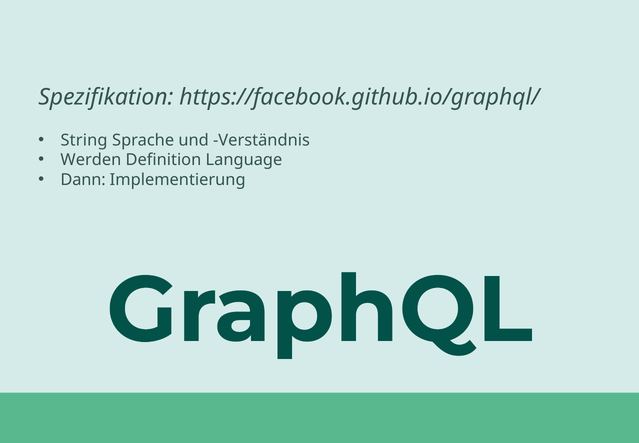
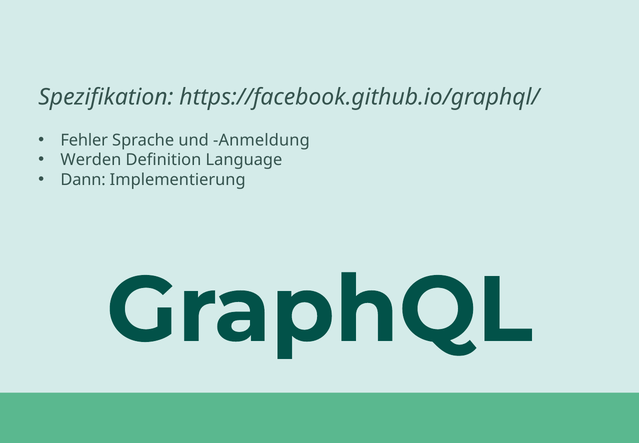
String: String -> Fehler (84, 140)
Verständnis: Verständnis -> Anmeldung (261, 140)
